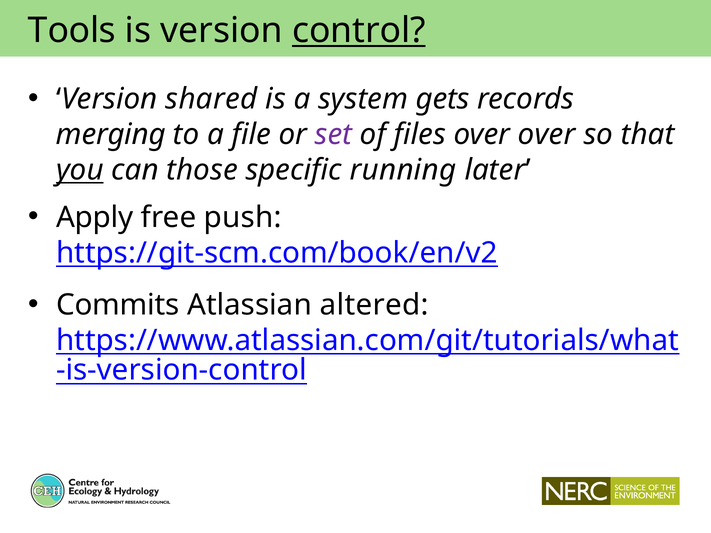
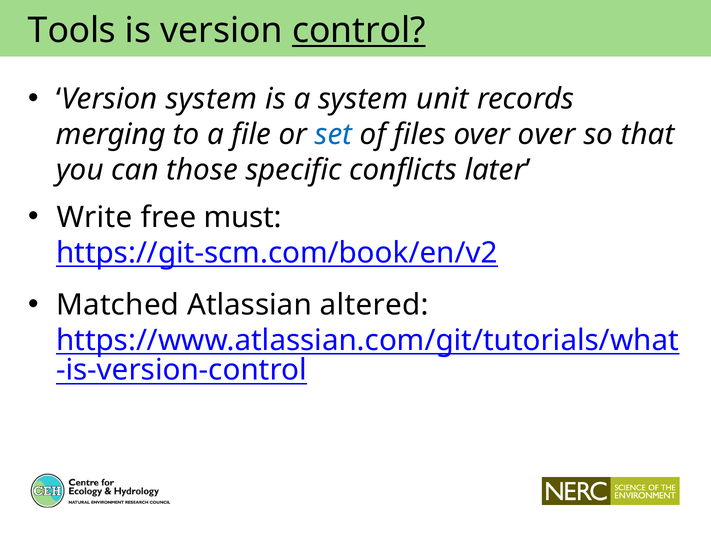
Version shared: shared -> system (211, 99)
gets: gets -> unit (442, 99)
set colour: purple -> blue (334, 134)
you underline: present -> none (80, 170)
running: running -> conflicts (403, 170)
Apply: Apply -> Write (95, 217)
push: push -> must (243, 217)
Commits: Commits -> Matched (118, 305)
